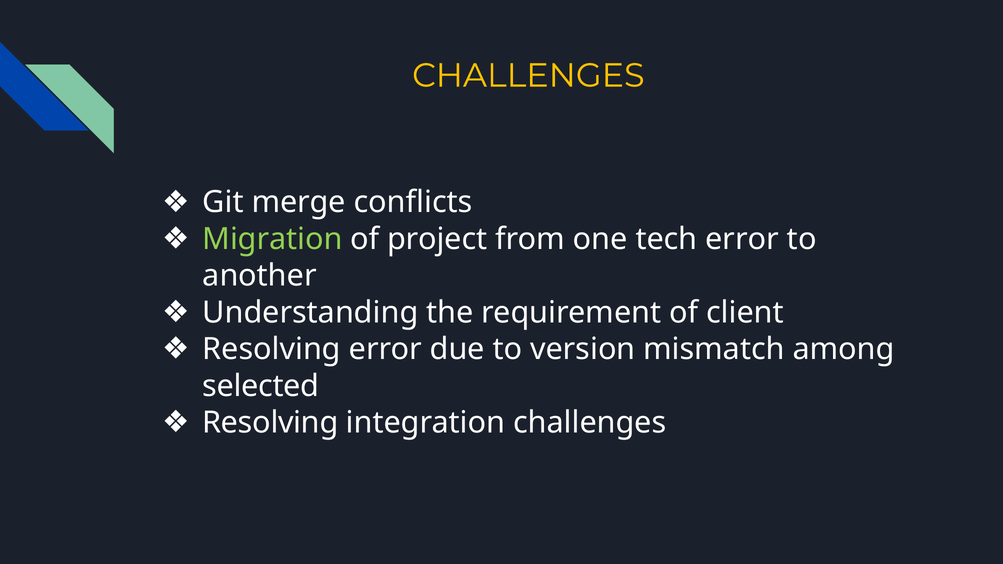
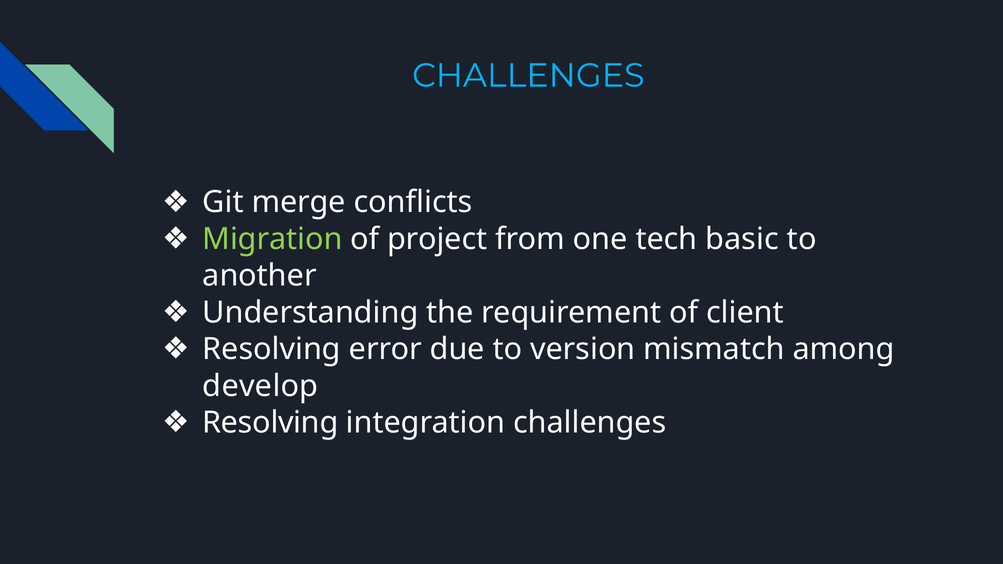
CHALLENGES colour: yellow -> light blue (528, 76)
tech error: error -> basic (742, 239)
selected: selected -> develop (260, 386)
